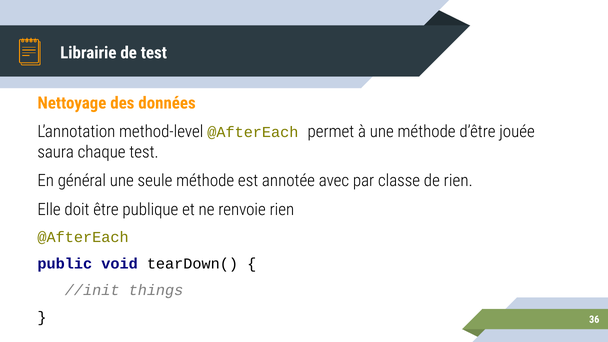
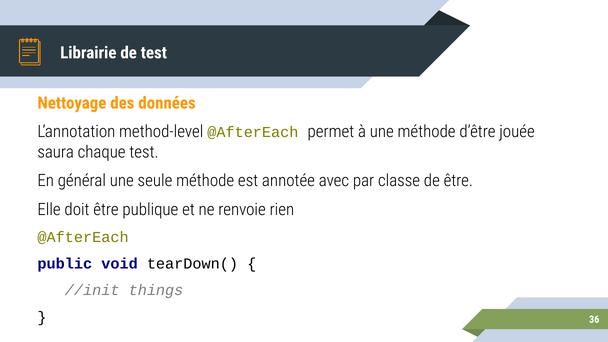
de rien: rien -> être (458, 181)
